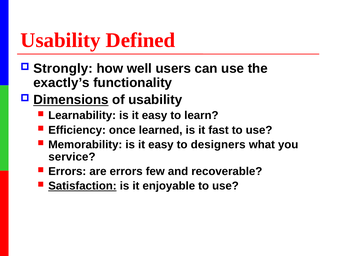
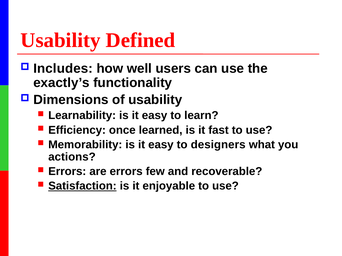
Strongly: Strongly -> Includes (63, 69)
Dimensions underline: present -> none (71, 100)
service: service -> actions (72, 157)
